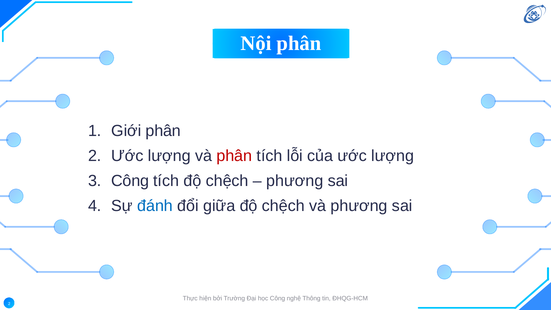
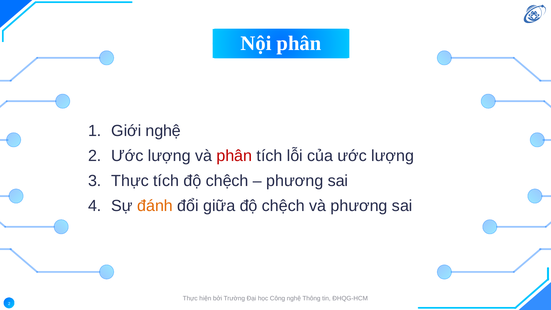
Giới phân: phân -> nghệ (163, 131)
Công: Công -> Thực (130, 181)
đánh colour: blue -> orange (155, 206)
